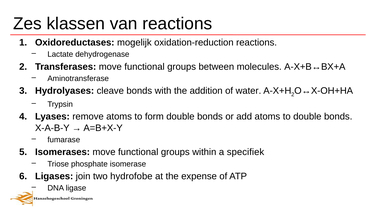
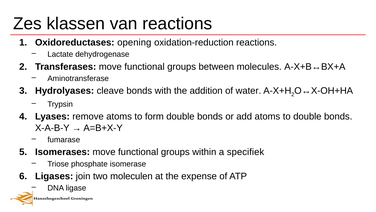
mogelijk: mogelijk -> opening (134, 42)
hydrofobe: hydrofobe -> moleculen (131, 176)
